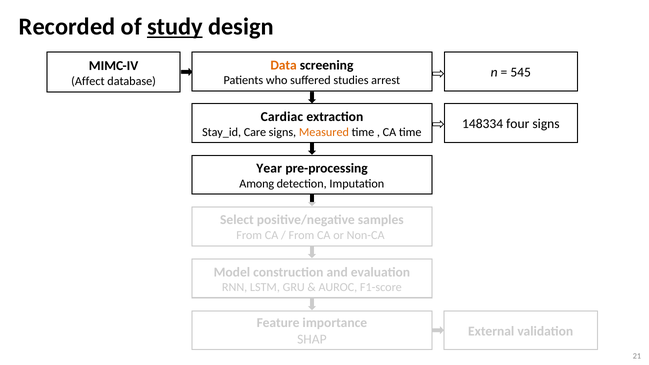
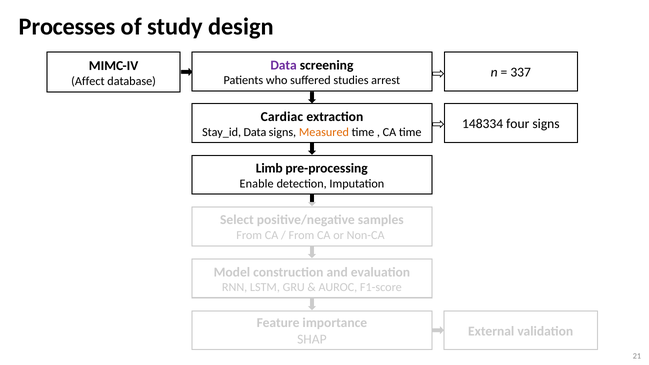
Recorded: Recorded -> Processes (67, 27)
study underline: present -> none (175, 27)
Data colour: orange -> purple (284, 65)
545: 545 -> 337 (521, 72)
Stay_id Care: Care -> Data (255, 132)
Year: Year -> Limb (269, 168)
Among: Among -> Enable (257, 184)
